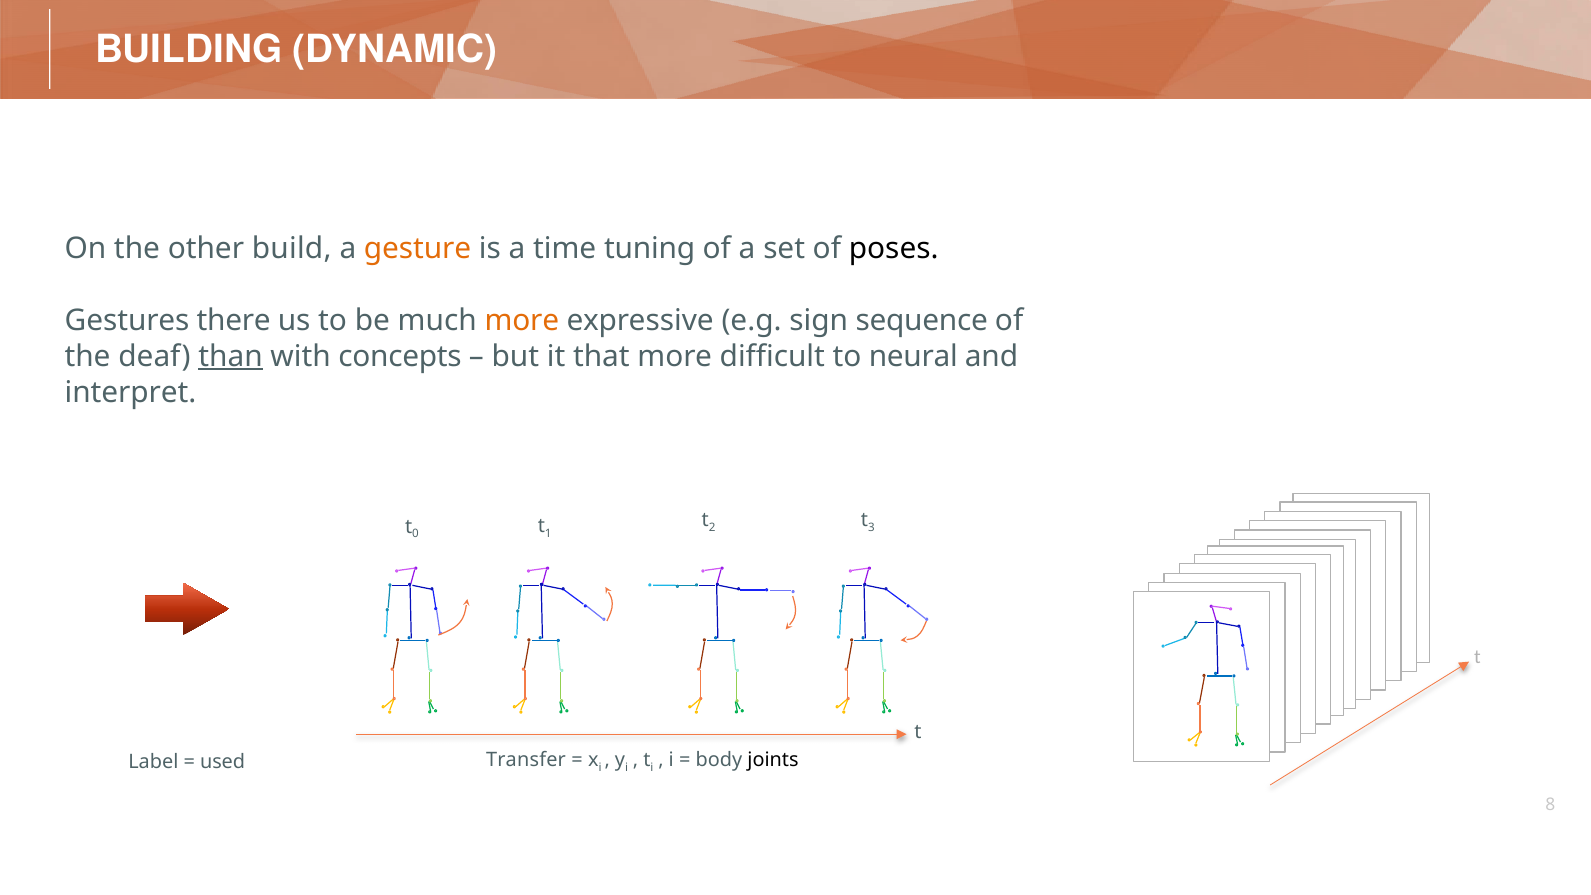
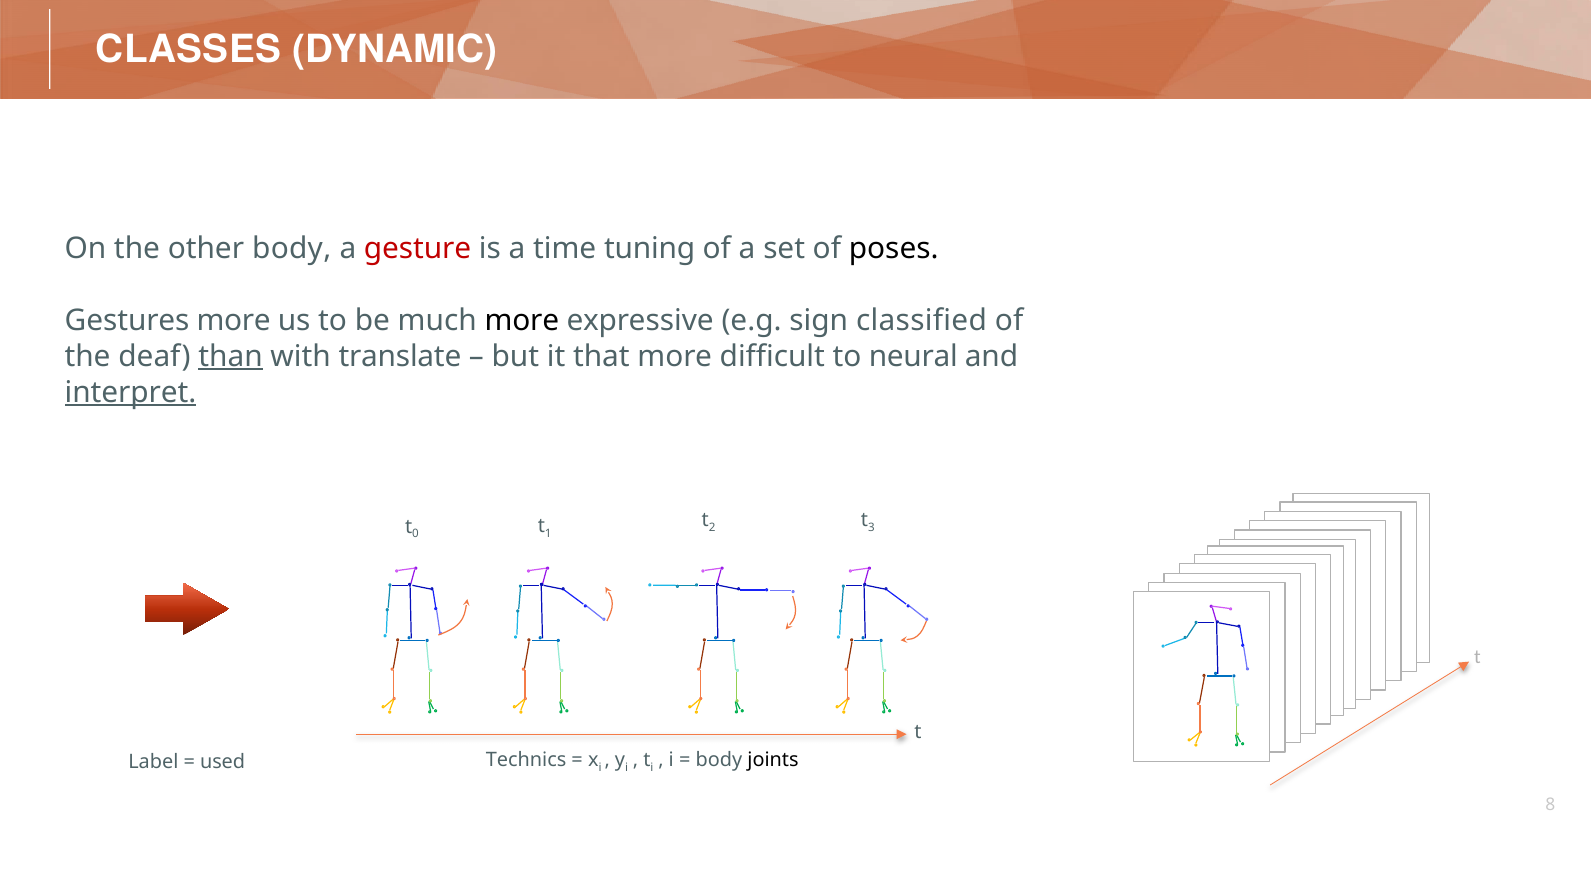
BUILDING: BUILDING -> CLASSES (188, 50)
other build: build -> body (292, 249)
gesture colour: orange -> red (418, 249)
Gestures there: there -> more (234, 321)
more colour: orange -> black (522, 321)
sequence: sequence -> classified (921, 321)
concepts: concepts -> translate (400, 356)
interpret underline: none -> present (130, 392)
Transfer: Transfer -> Technics (526, 760)
